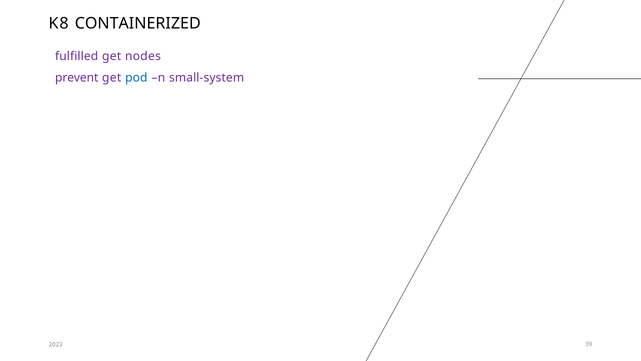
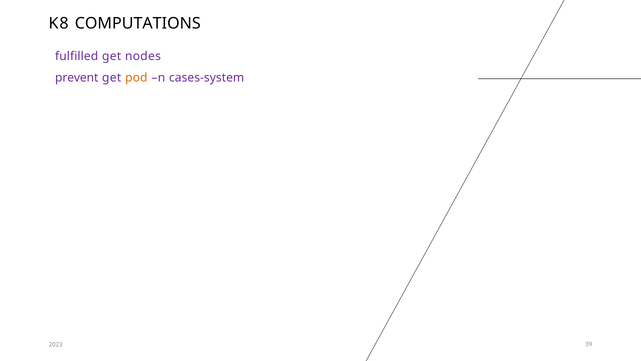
CONTAINERIZED: CONTAINERIZED -> COMPUTATIONS (138, 23)
pod colour: blue -> orange (136, 78)
small-system: small-system -> cases-system (207, 78)
